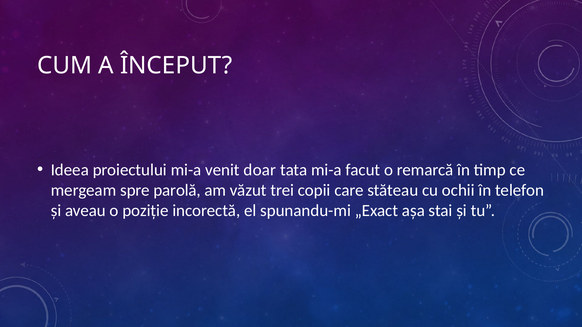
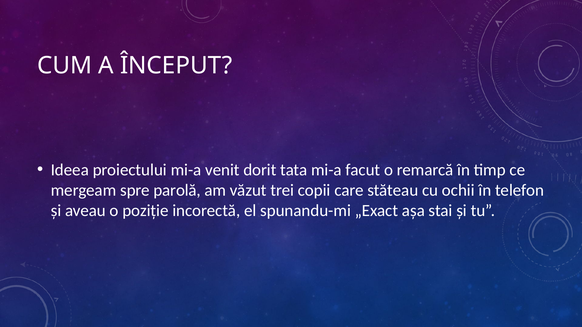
doar: doar -> dorit (260, 170)
